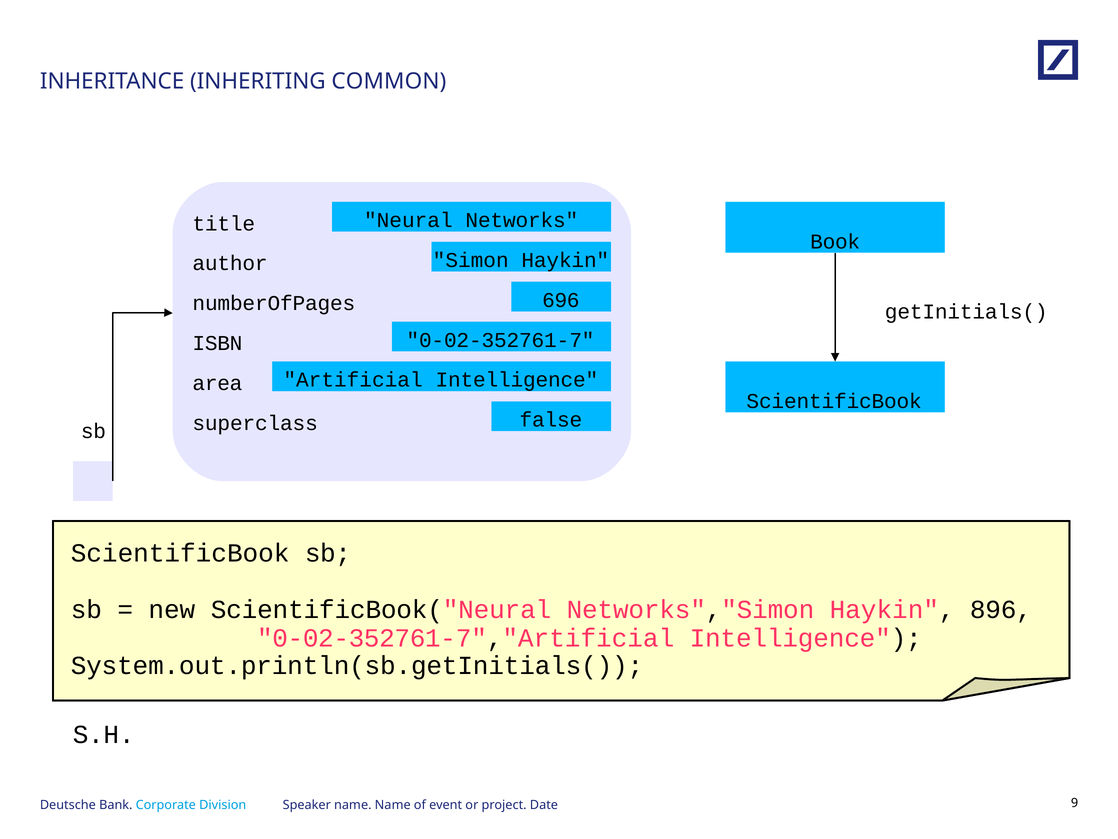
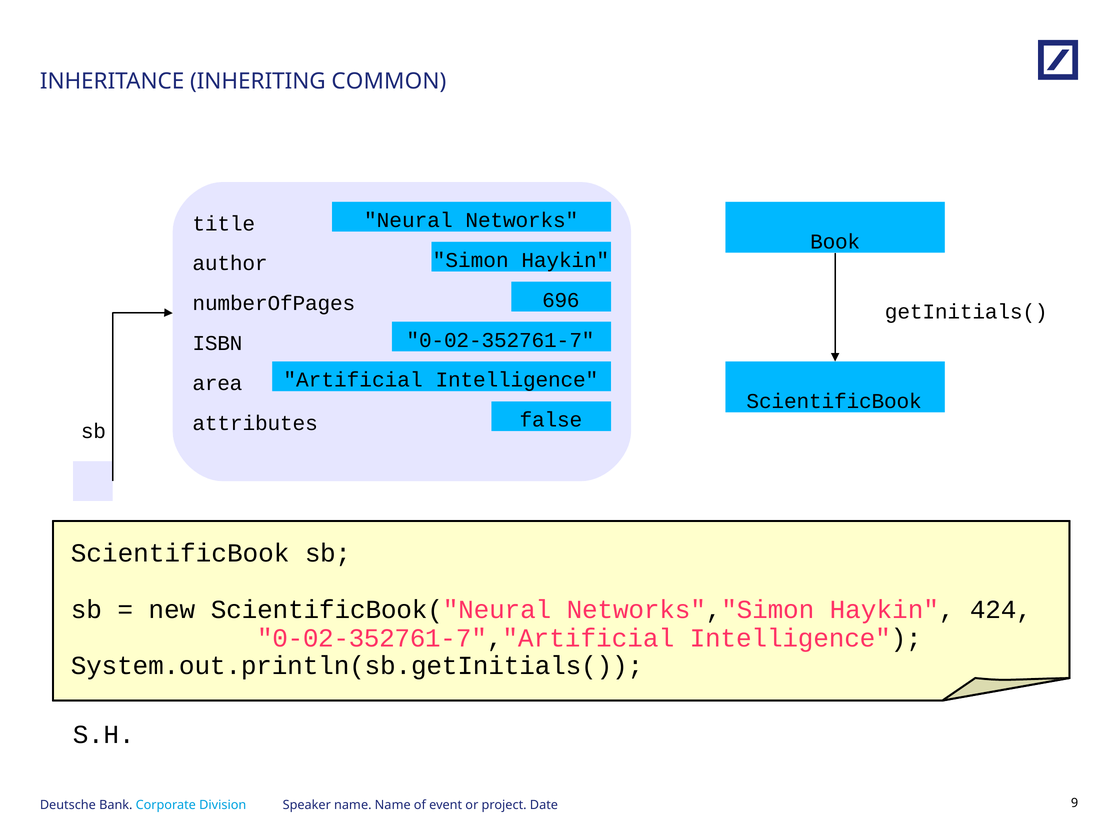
superclass: superclass -> attributes (255, 423)
896: 896 -> 424 (1001, 609)
